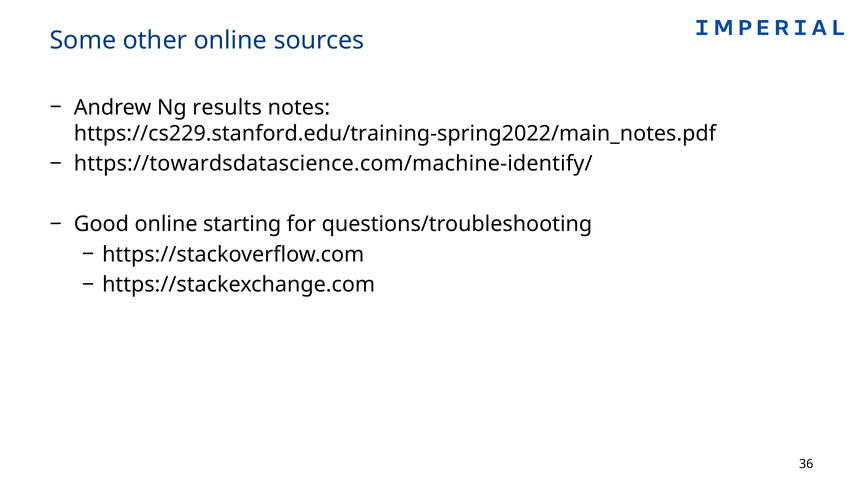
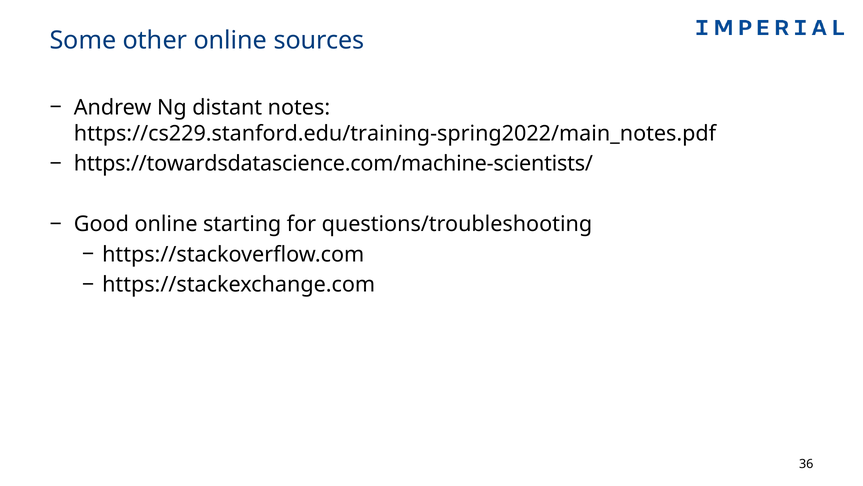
results: results -> distant (227, 107)
https://towardsdatascience.com/machine-identify/: https://towardsdatascience.com/machine-identify/ -> https://towardsdatascience.com/machine-scientists/ (333, 164)
